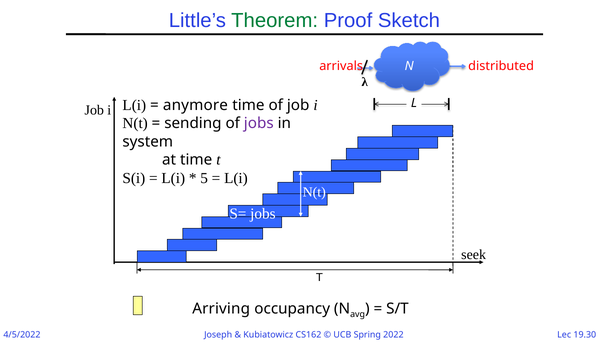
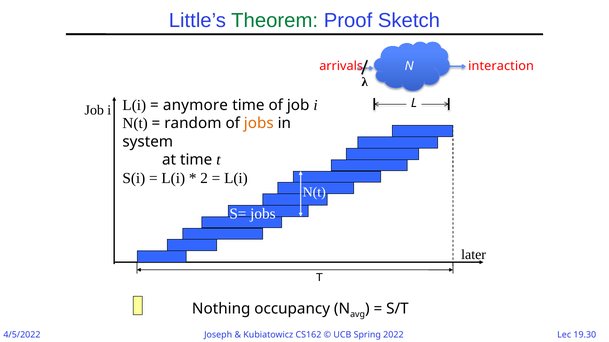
distributed: distributed -> interaction (501, 66)
sending: sending -> random (193, 124)
jobs colour: purple -> orange (259, 124)
5: 5 -> 2 (204, 178)
seek: seek -> later (474, 255)
Arriving: Arriving -> Nothing (221, 309)
